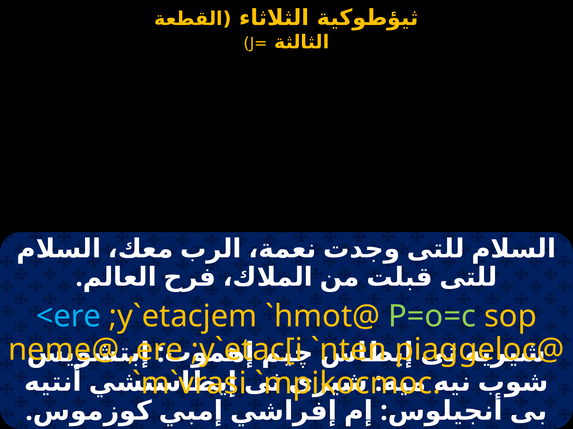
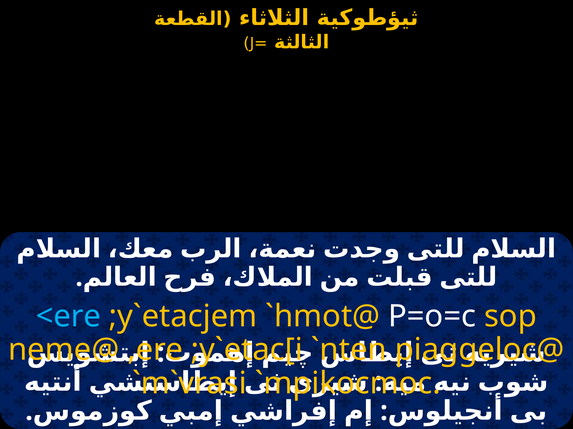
P=o=c colour: light green -> white (432, 317)
